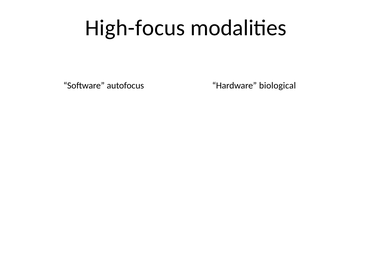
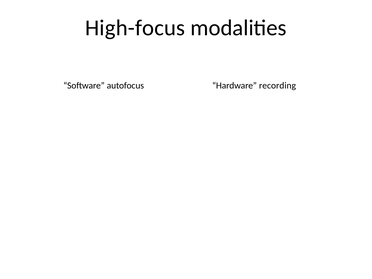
biological: biological -> recording (277, 86)
